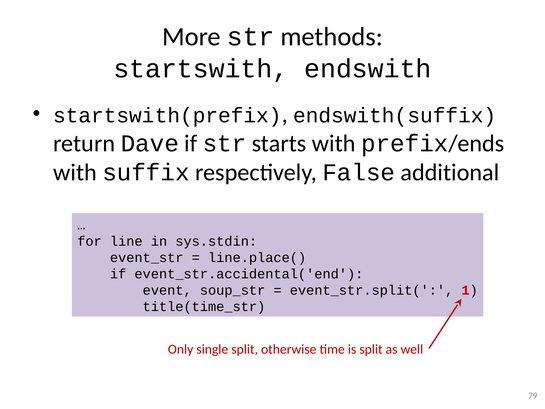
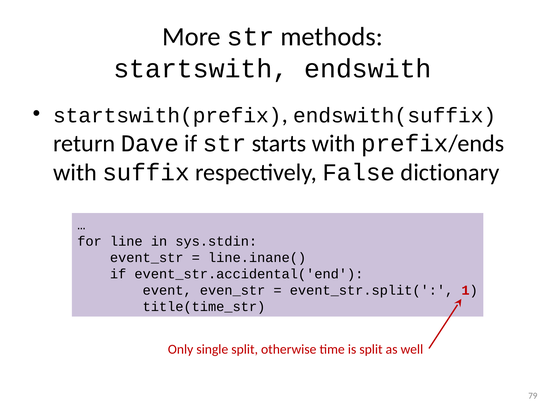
additional: additional -> dictionary (450, 172)
line.place(: line.place( -> line.inane( (257, 257)
soup_str: soup_str -> even_str (233, 290)
